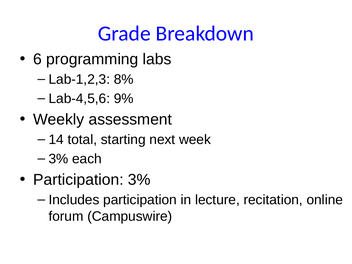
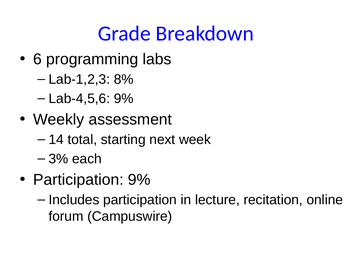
Participation 3%: 3% -> 9% (139, 180)
